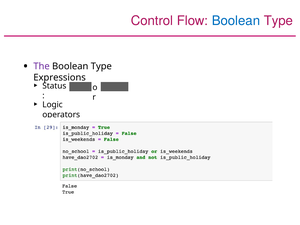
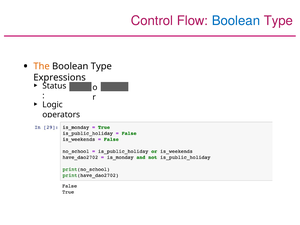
The colour: purple -> orange (42, 66)
